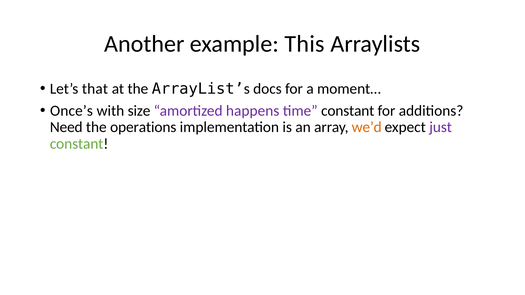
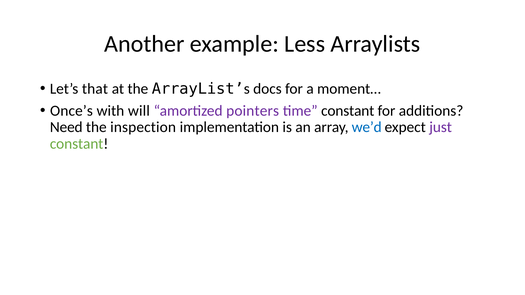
This: This -> Less (305, 44)
size: size -> will (139, 111)
happens: happens -> pointers (253, 111)
operations: operations -> inspection (143, 127)
we’d colour: orange -> blue (367, 127)
